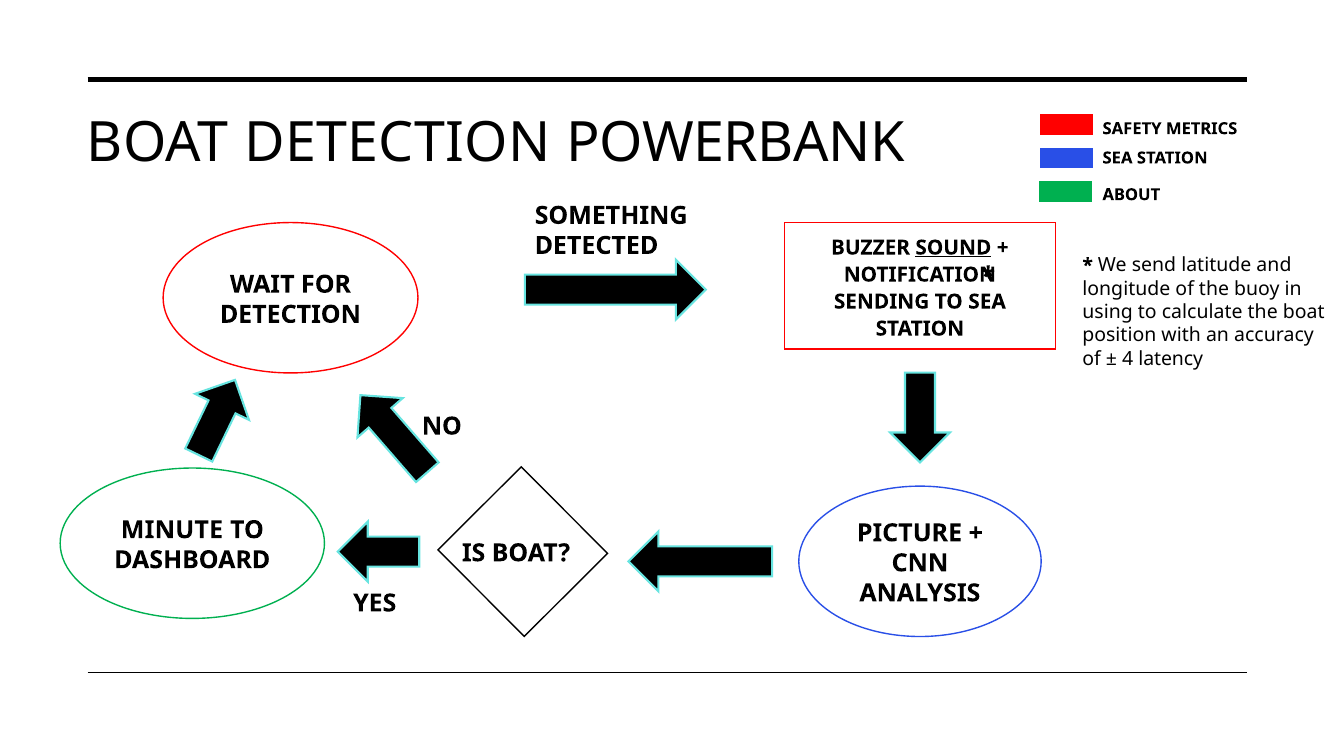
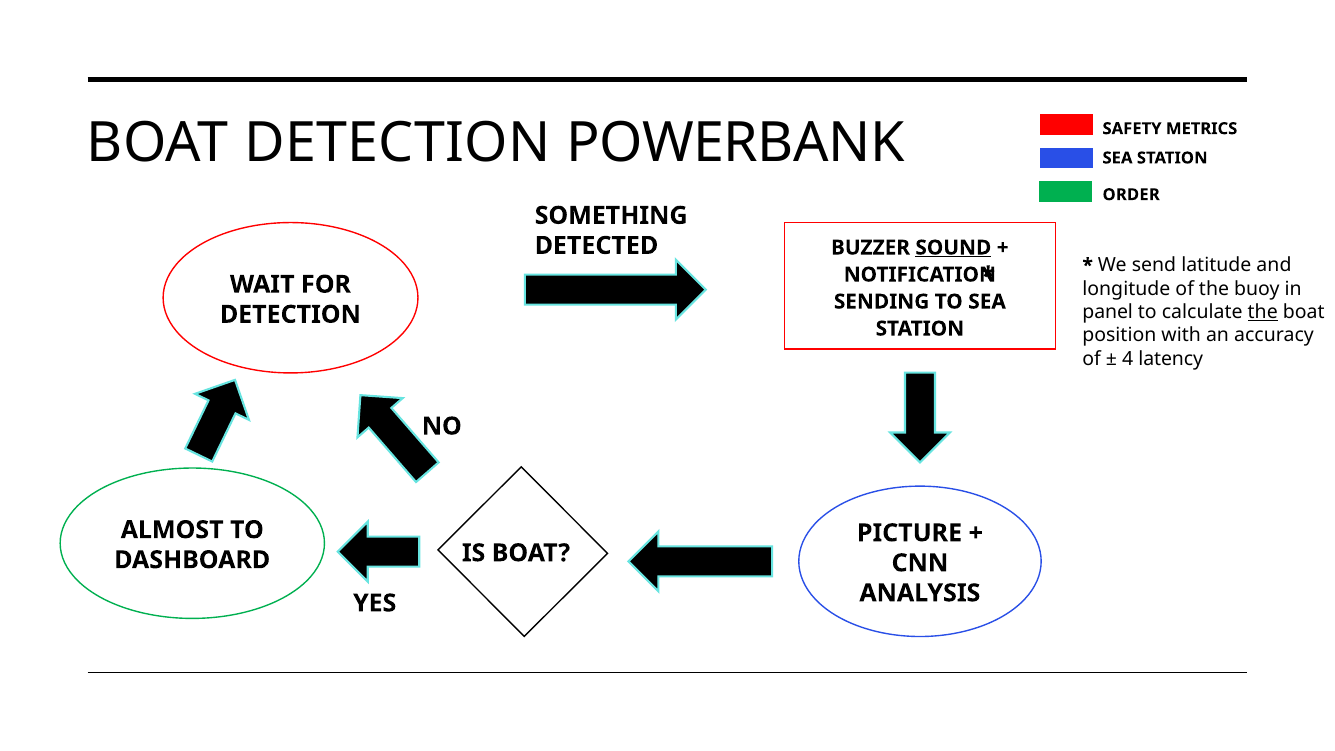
ABOUT: ABOUT -> ORDER (1131, 195)
using: using -> panel (1108, 312)
the underline: none -> present (1263, 312)
MINUTE: MINUTE -> ALMOST (172, 530)
